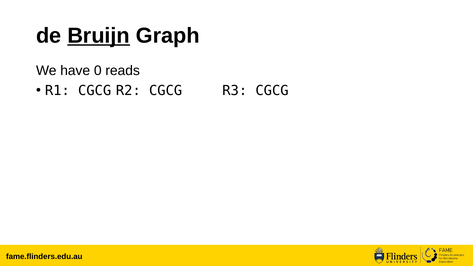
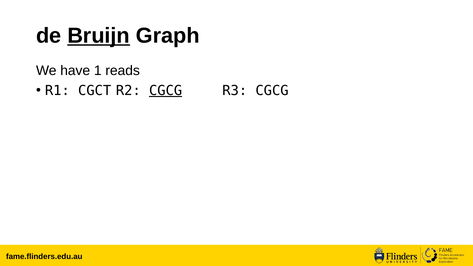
0: 0 -> 1 (98, 71)
R1 CGCG: CGCG -> CGCT (95, 91)
CGCG underline: none -> present (166, 91)
